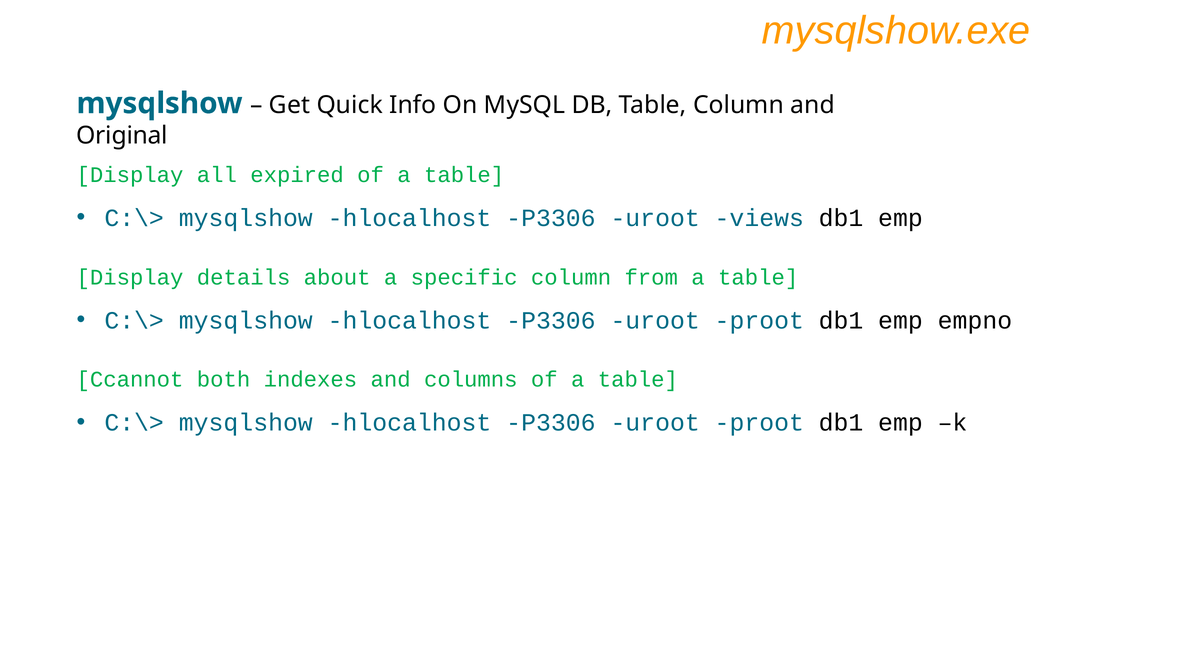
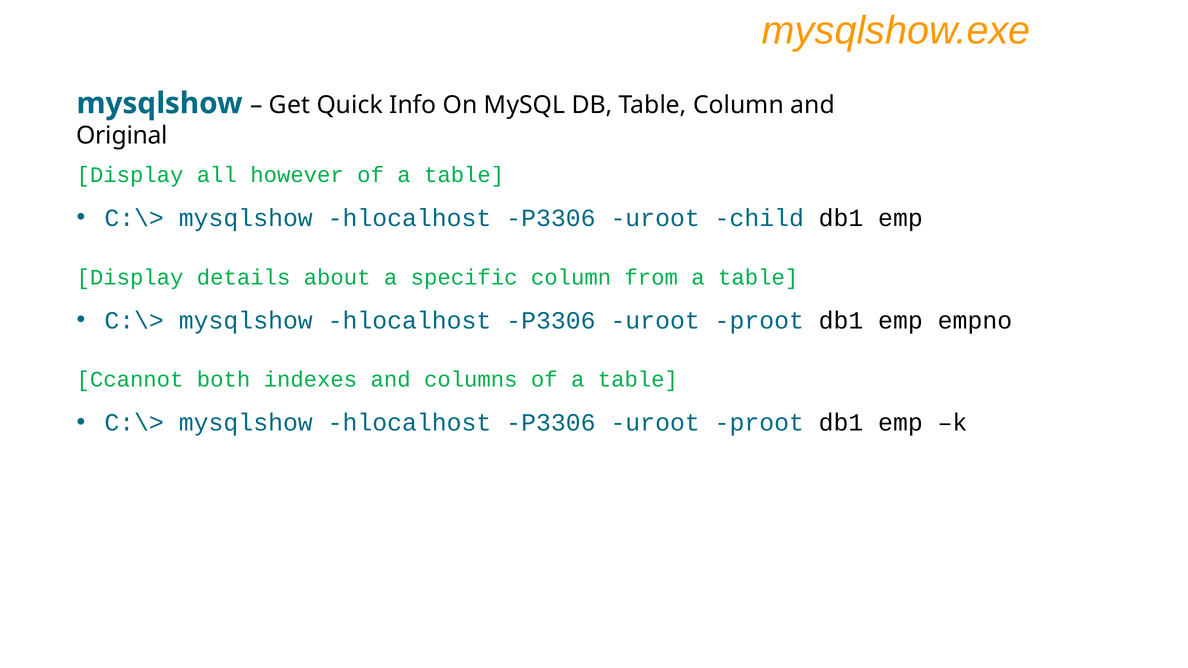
expired: expired -> however (297, 175)
views: views -> child (759, 218)
